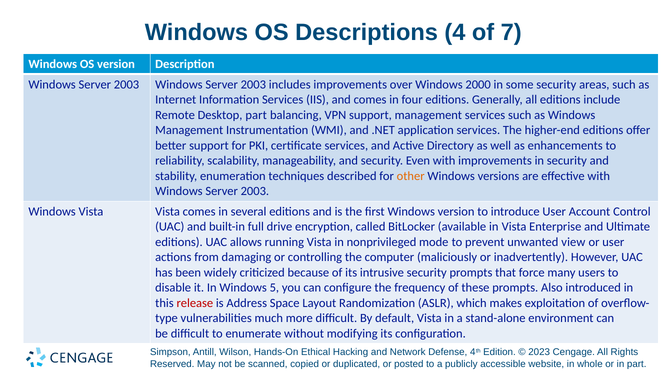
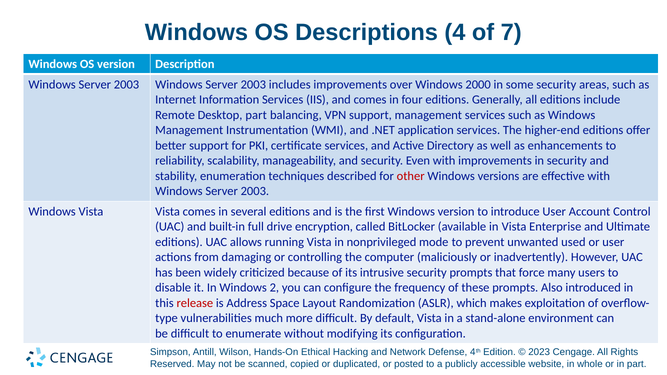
other colour: orange -> red (411, 176)
view: view -> used (573, 242)
5: 5 -> 2 (274, 288)
